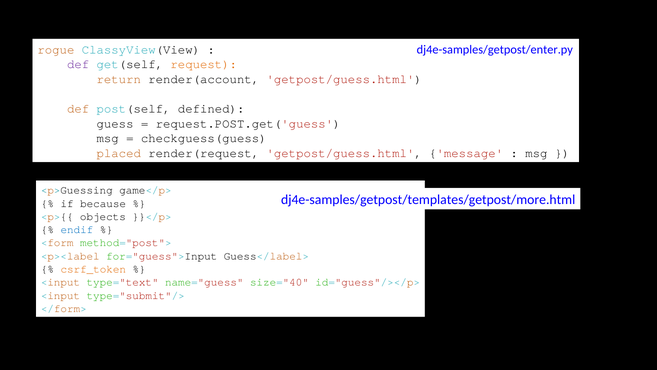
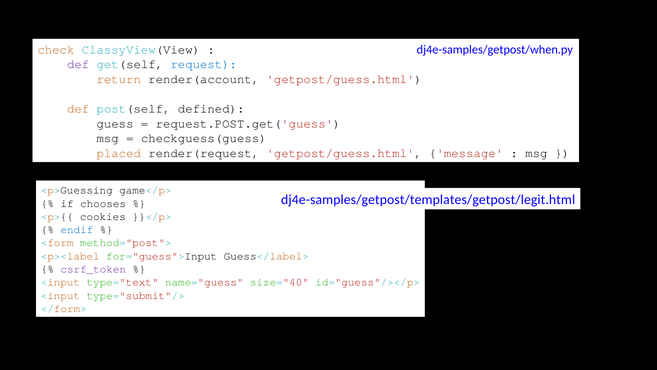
rogue: rogue -> check (56, 49)
dj4e-samples/getpost/enter.py: dj4e-samples/getpost/enter.py -> dj4e-samples/getpost/when.py (495, 49)
request colour: orange -> blue (204, 64)
dj4e-samples/getpost/templates/getpost/more.html: dj4e-samples/getpost/templates/getpost/more.html -> dj4e-samples/getpost/templates/getpost/legit.html (428, 199)
because: because -> chooses (103, 203)
objects: objects -> cookies (103, 216)
csrf_token colour: orange -> purple (93, 269)
